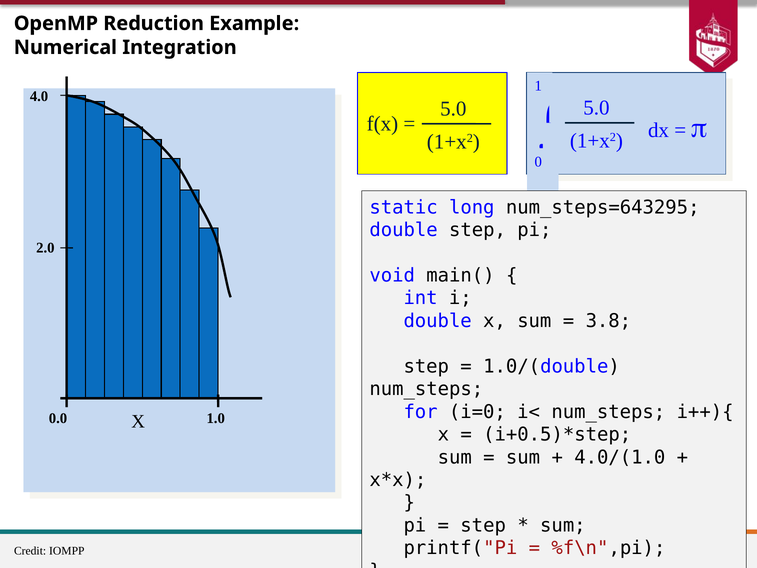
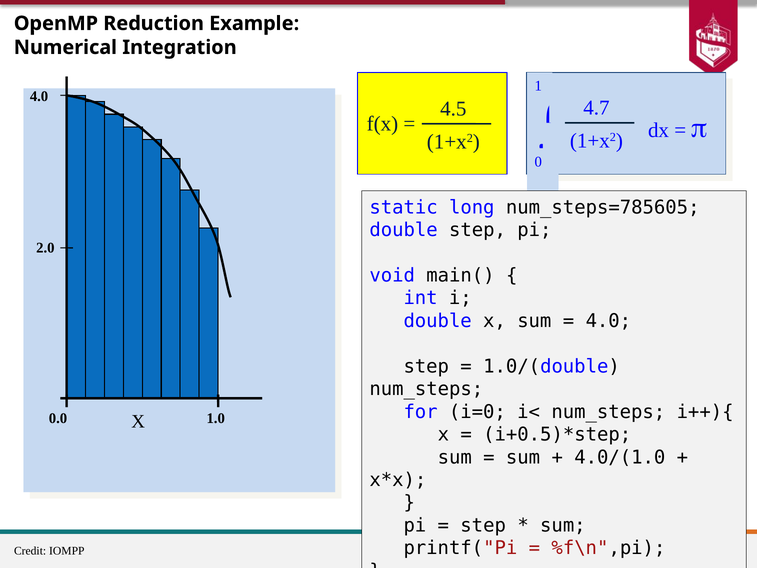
5.0: 5.0 -> 4.5 (453, 109)
5.0: 5.0 -> 4.7 (596, 108)
num_steps=643295: num_steps=643295 -> num_steps=785605 (603, 207)
3.8: 3.8 -> 4.0 (608, 321)
